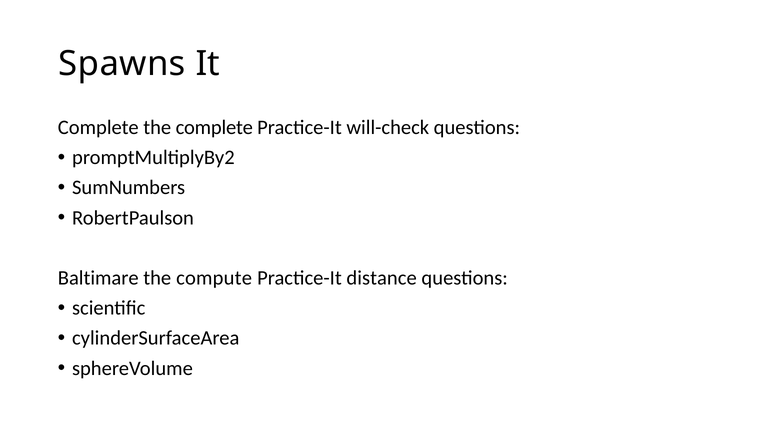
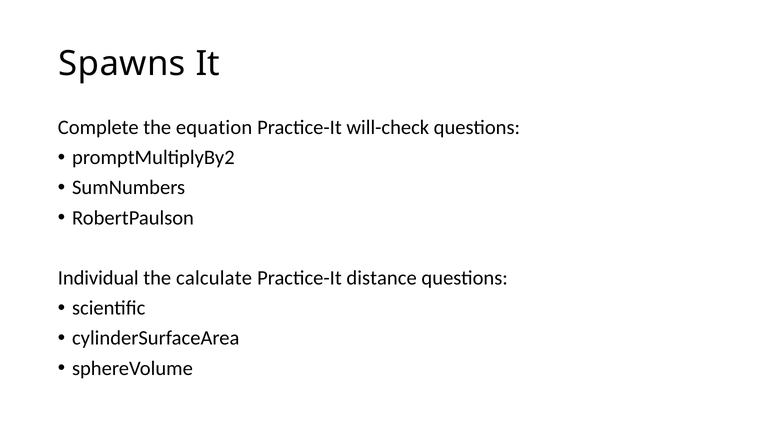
the complete: complete -> equation (214, 127)
Baltimare: Baltimare -> Individual (98, 278)
compute: compute -> calculate (214, 278)
